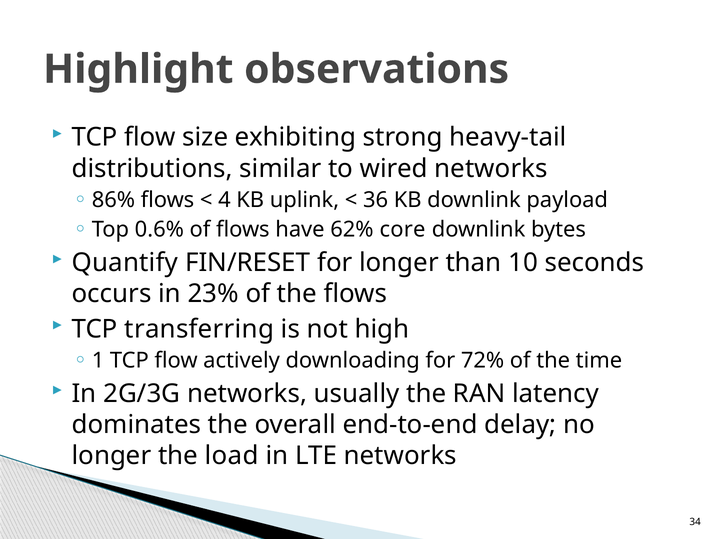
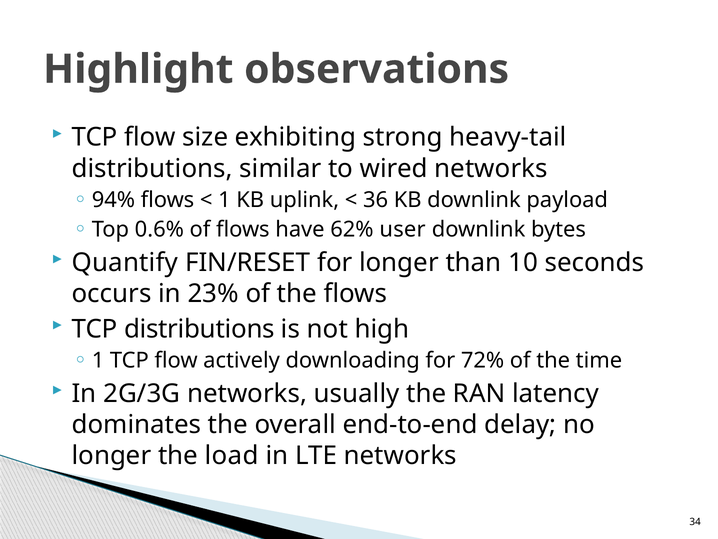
86%: 86% -> 94% (113, 200)
4: 4 -> 1 (224, 200)
core: core -> user (403, 230)
TCP transferring: transferring -> distributions (199, 329)
